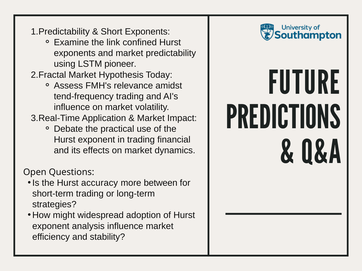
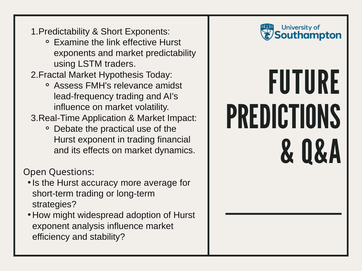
confined: confined -> effective (140, 42)
pioneer: pioneer -> traders (120, 64)
tend-frequency: tend-frequency -> lead-frequency (84, 97)
between: between -> average (161, 183)
